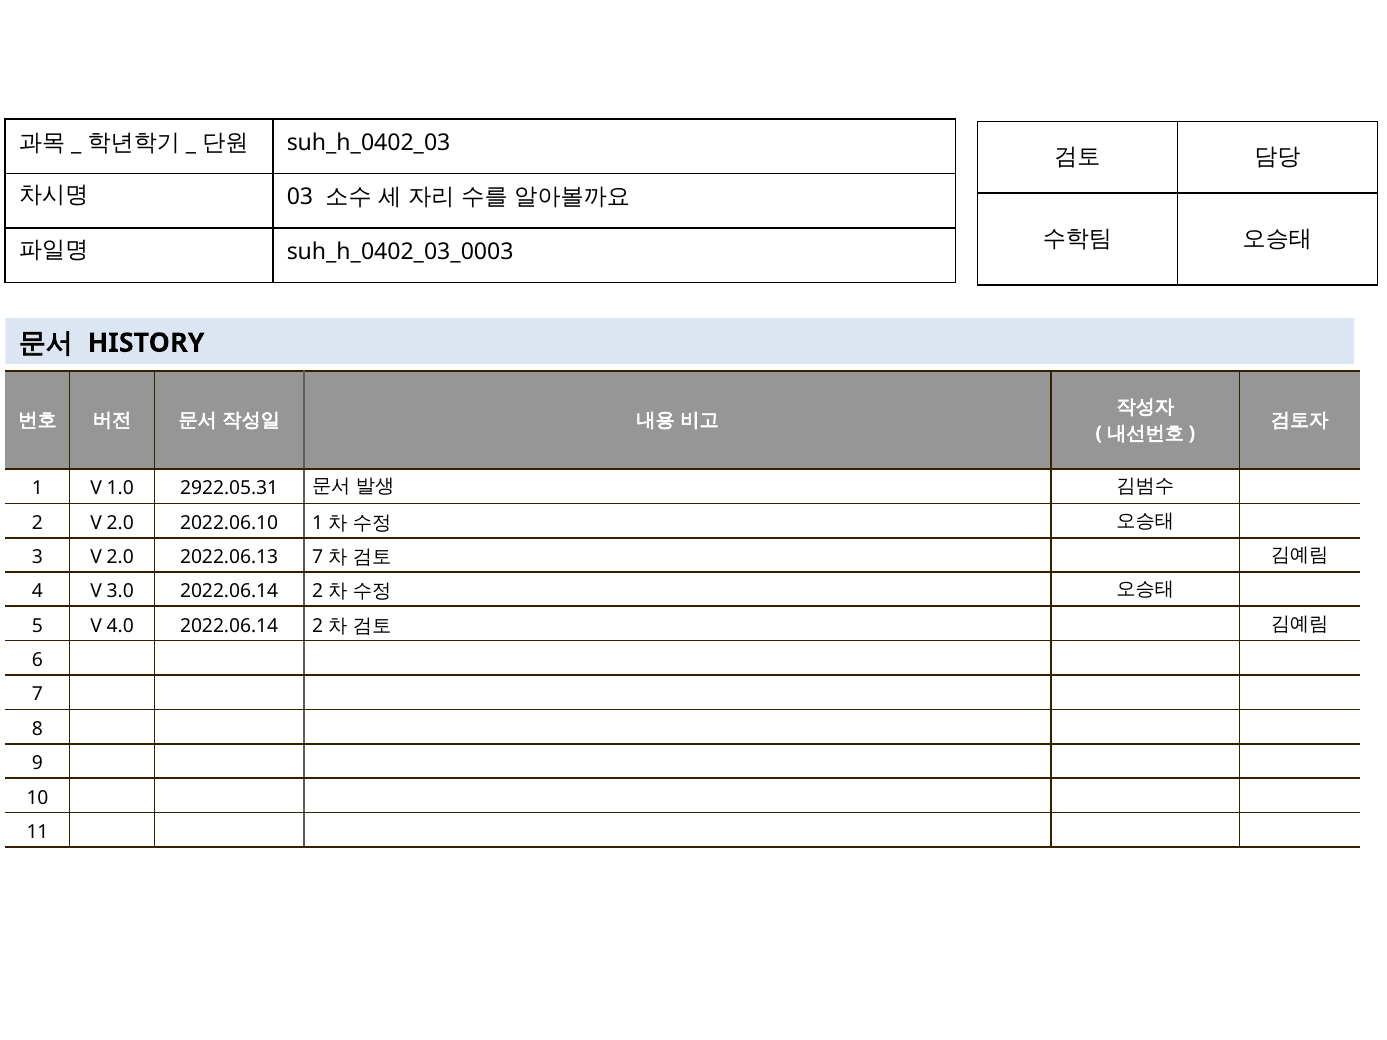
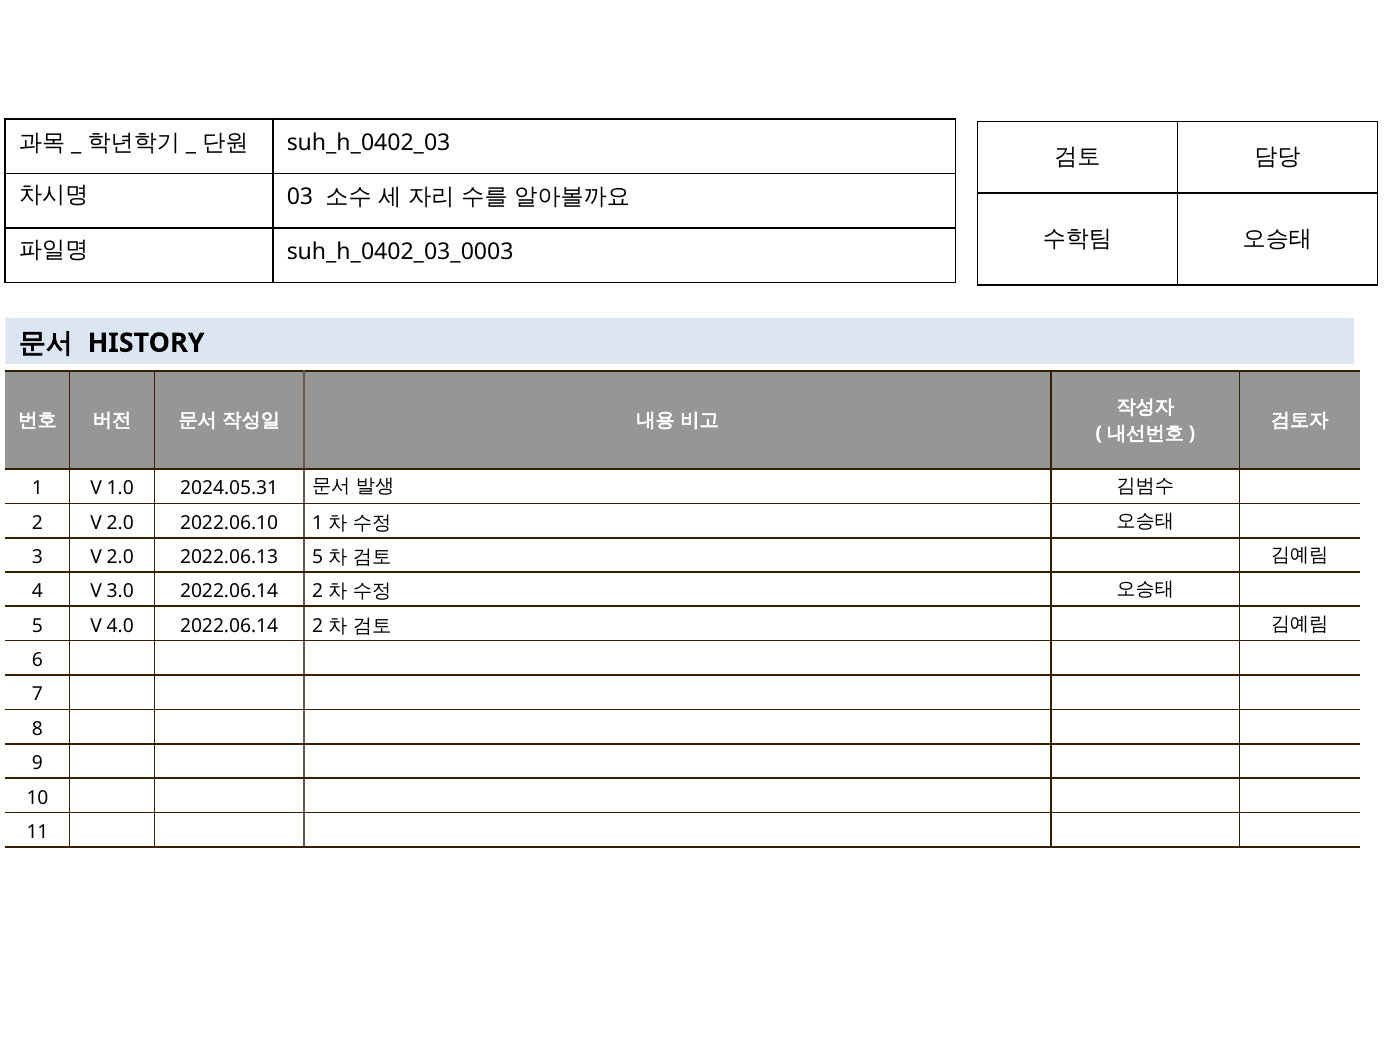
2922.05.31: 2922.05.31 -> 2024.05.31 (229, 489)
2022.06.13 7: 7 -> 5 (318, 557)
